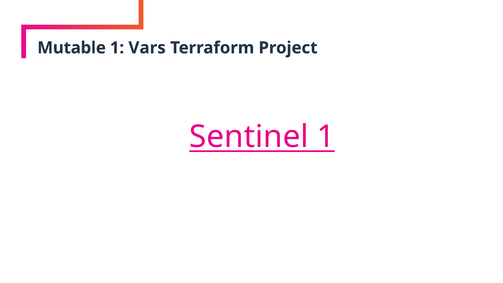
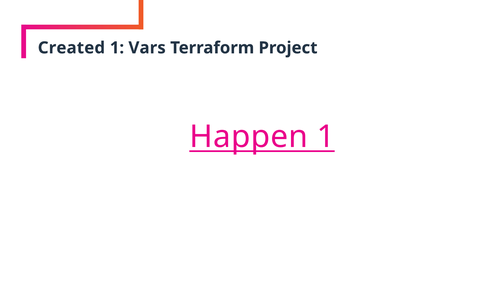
Mutable: Mutable -> Created (71, 48)
Sentinel: Sentinel -> Happen (249, 137)
